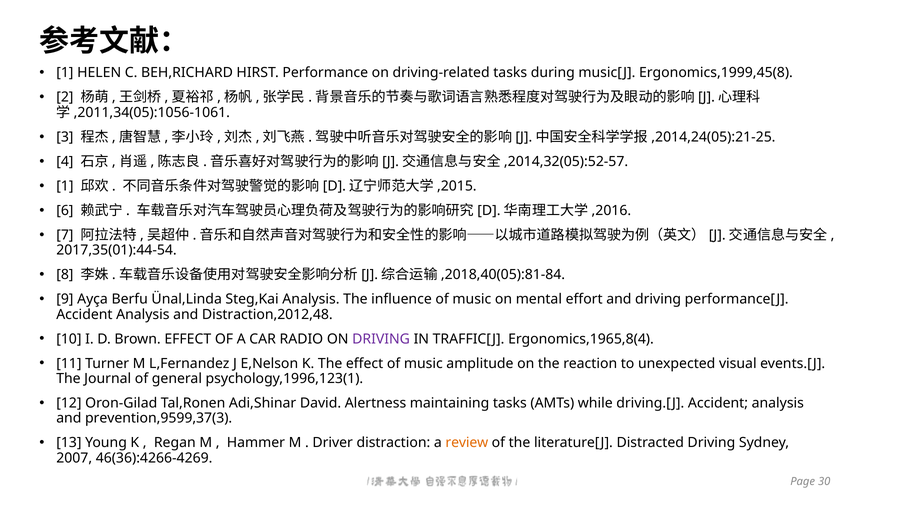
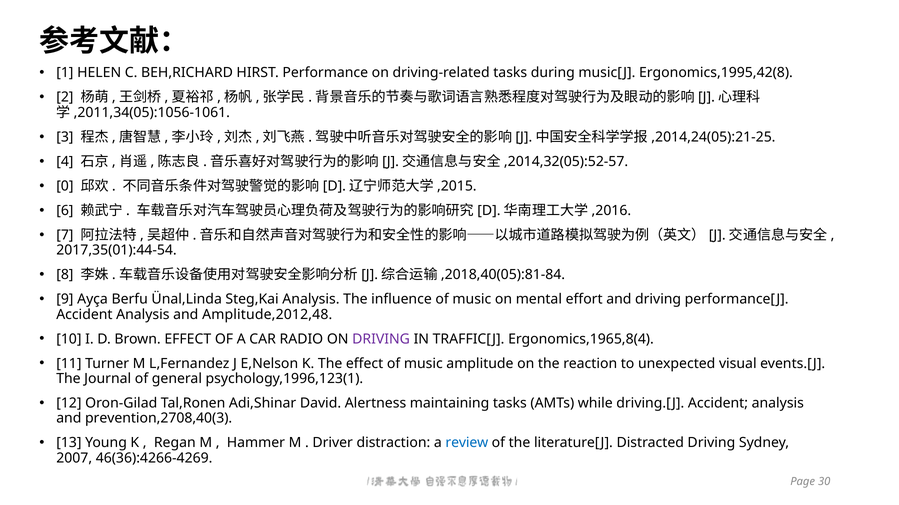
Ergonomics,1999,45(8: Ergonomics,1999,45(8 -> Ergonomics,1995,42(8 (716, 73)
1: 1 -> 0 (65, 186)
Distraction,2012,48: Distraction,2012,48 -> Amplitude,2012,48 (267, 315)
prevention,9599,37(3: prevention,9599,37(3 -> prevention,2708,40(3 (159, 419)
review colour: orange -> blue (467, 443)
